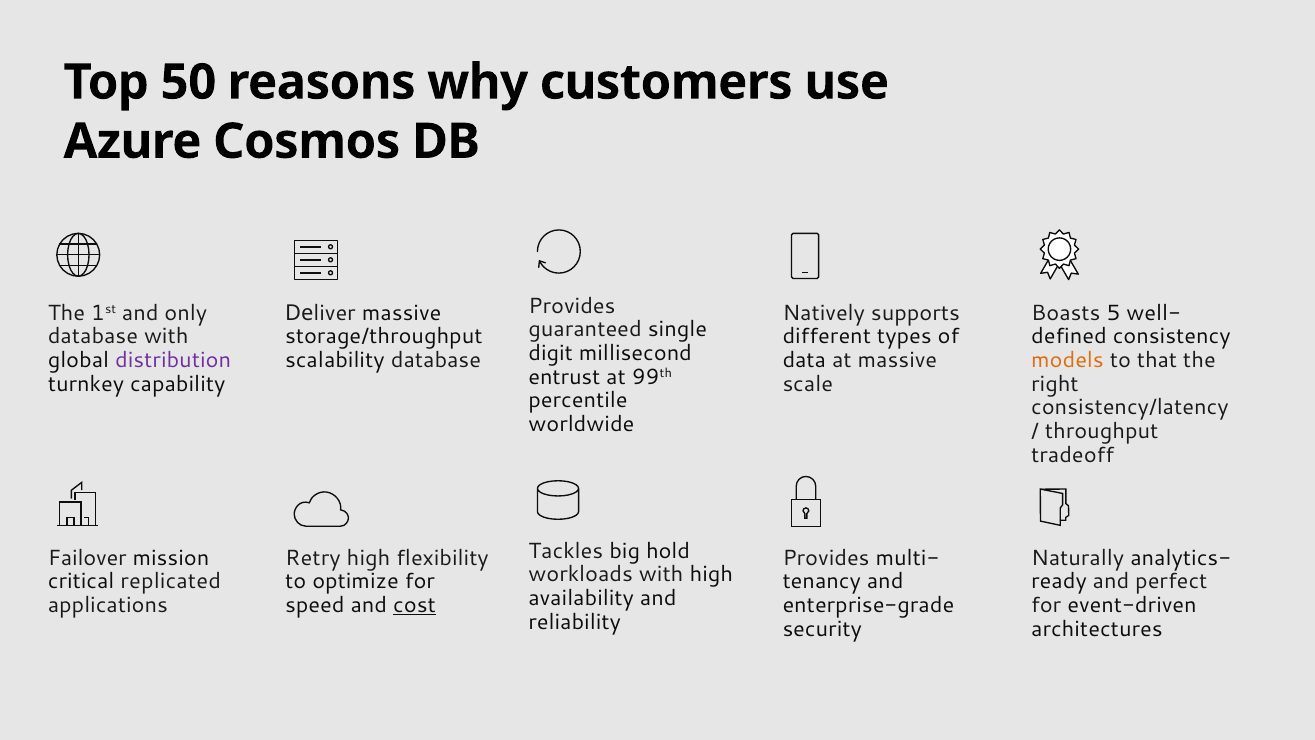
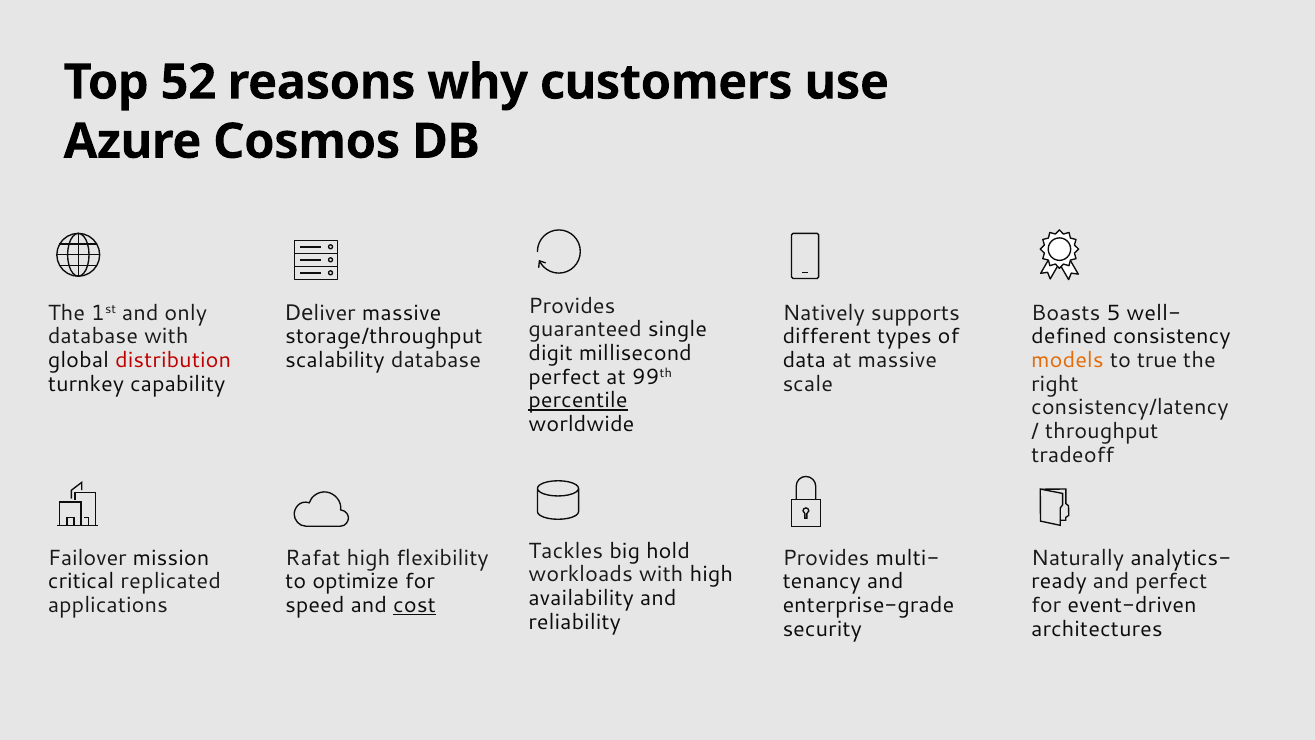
50: 50 -> 52 (188, 82)
distribution colour: purple -> red (173, 360)
that: that -> true (1157, 360)
entrust: entrust -> perfect (564, 377)
percentile underline: none -> present (578, 401)
Retry: Retry -> Rafat (313, 558)
